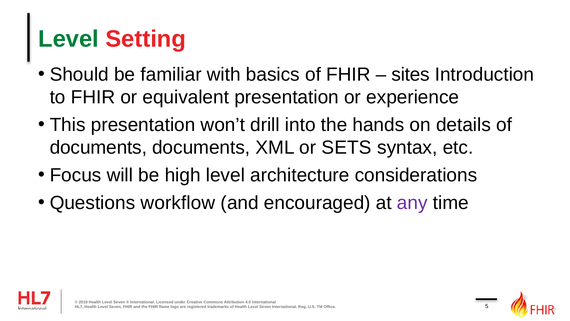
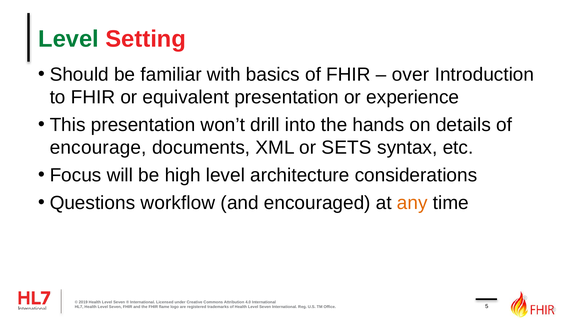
sites: sites -> over (410, 74)
documents: documents -> encourage (98, 148)
any colour: purple -> orange (412, 203)
